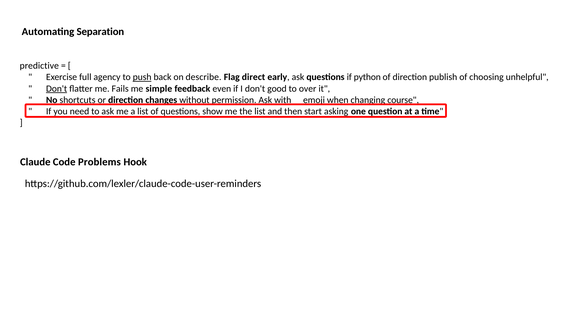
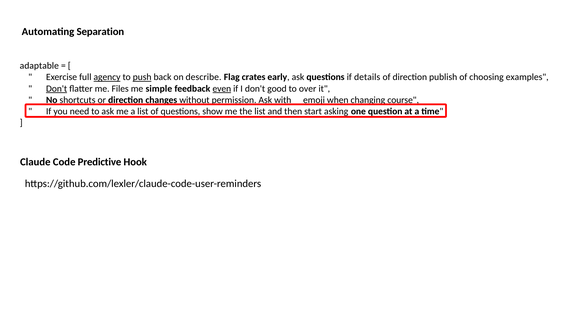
predictive: predictive -> adaptable (39, 66)
direct: direct -> crates (254, 77)
python: python -> details (367, 77)
unhelpful: unhelpful -> examples (527, 77)
agency underline: none -> present (107, 77)
even underline: none -> present (222, 89)
Fails: Fails -> Files (120, 89)
Problems: Problems -> Predictive (100, 162)
